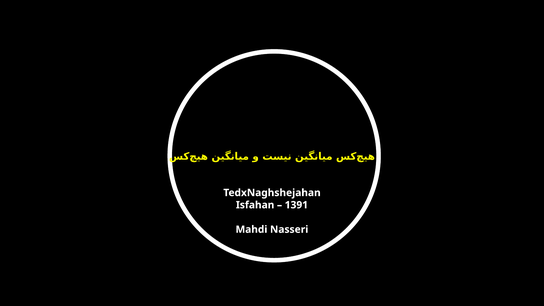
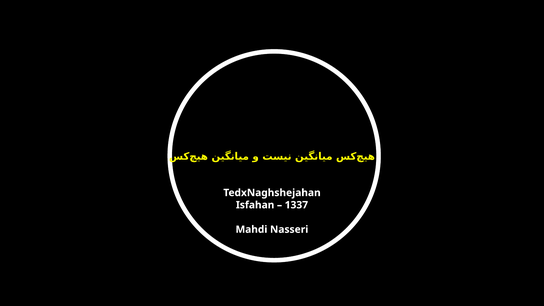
1391: 1391 -> 1337 (296, 205)
